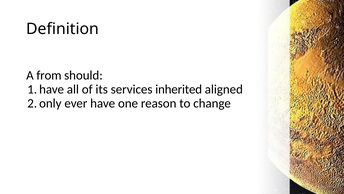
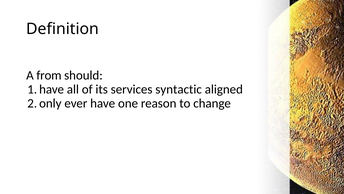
inherited: inherited -> syntactic (179, 89)
